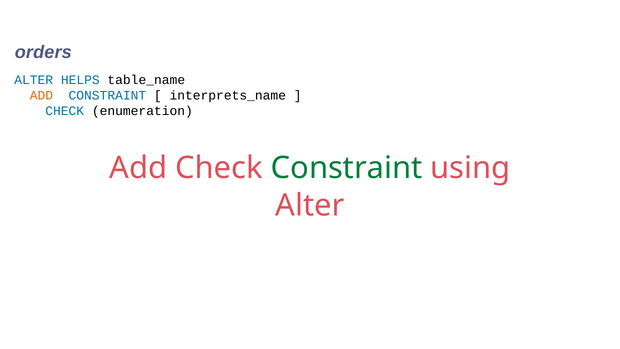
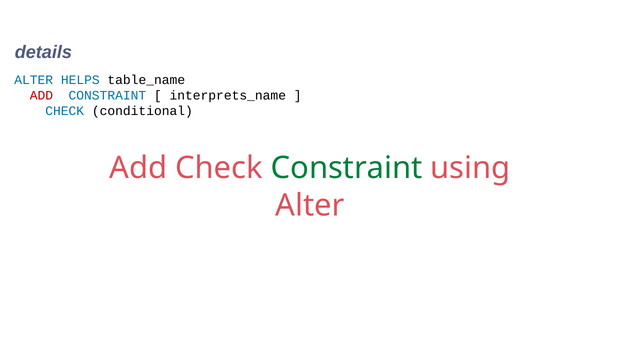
orders: orders -> details (43, 52)
ADD colour: orange -> red (41, 95)
enumeration: enumeration -> conditional (142, 111)
